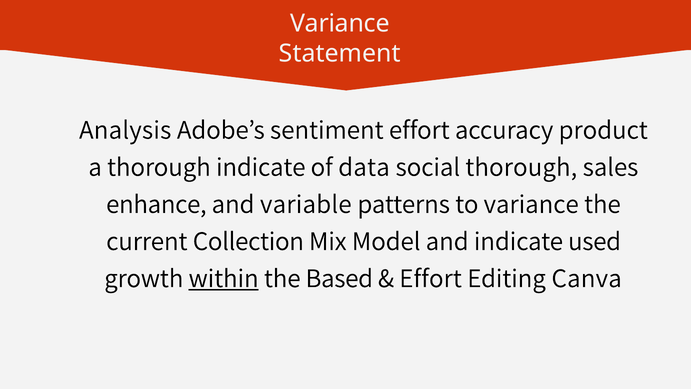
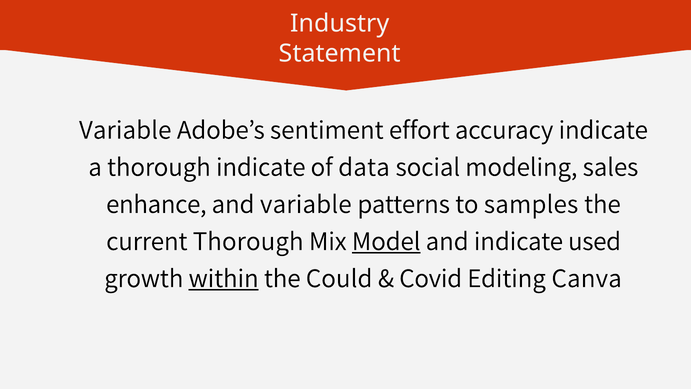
Variance: Variance -> Industry (340, 24)
Analysis: Analysis -> Variable (125, 130)
accuracy product: product -> indicate (603, 130)
social thorough: thorough -> modeling (521, 167)
to variance: variance -> samples (531, 204)
current Collection: Collection -> Thorough (248, 241)
Model underline: none -> present (386, 241)
Based: Based -> Could (339, 278)
Effort: Effort -> Covid (431, 278)
